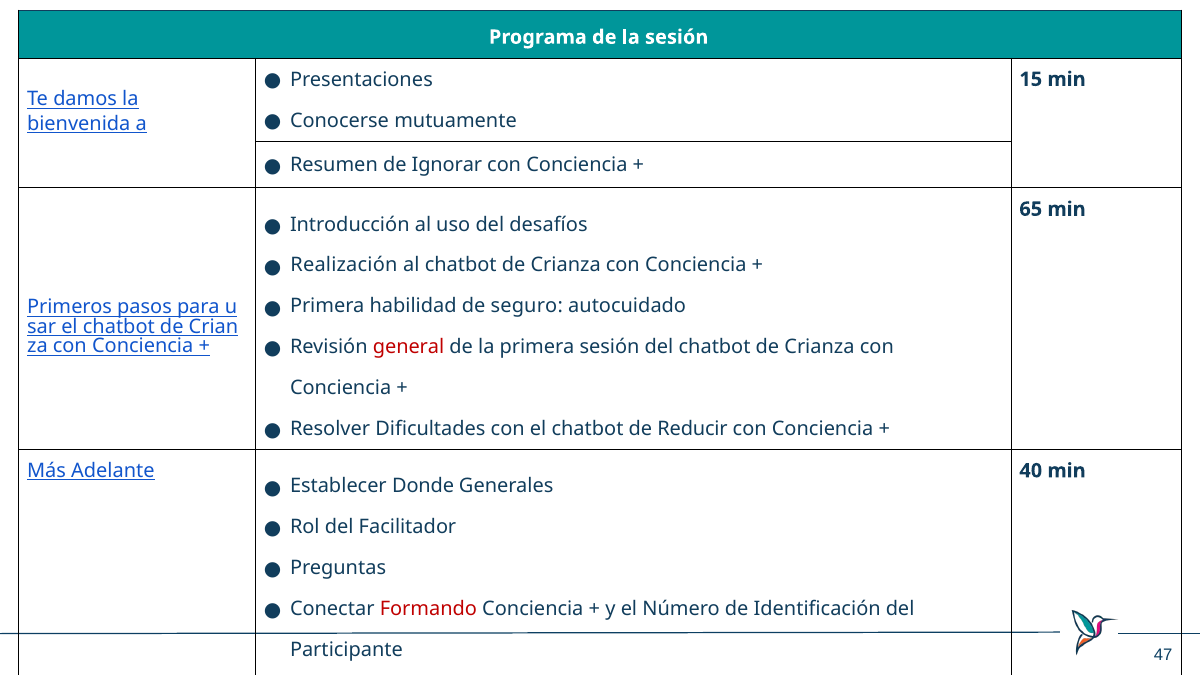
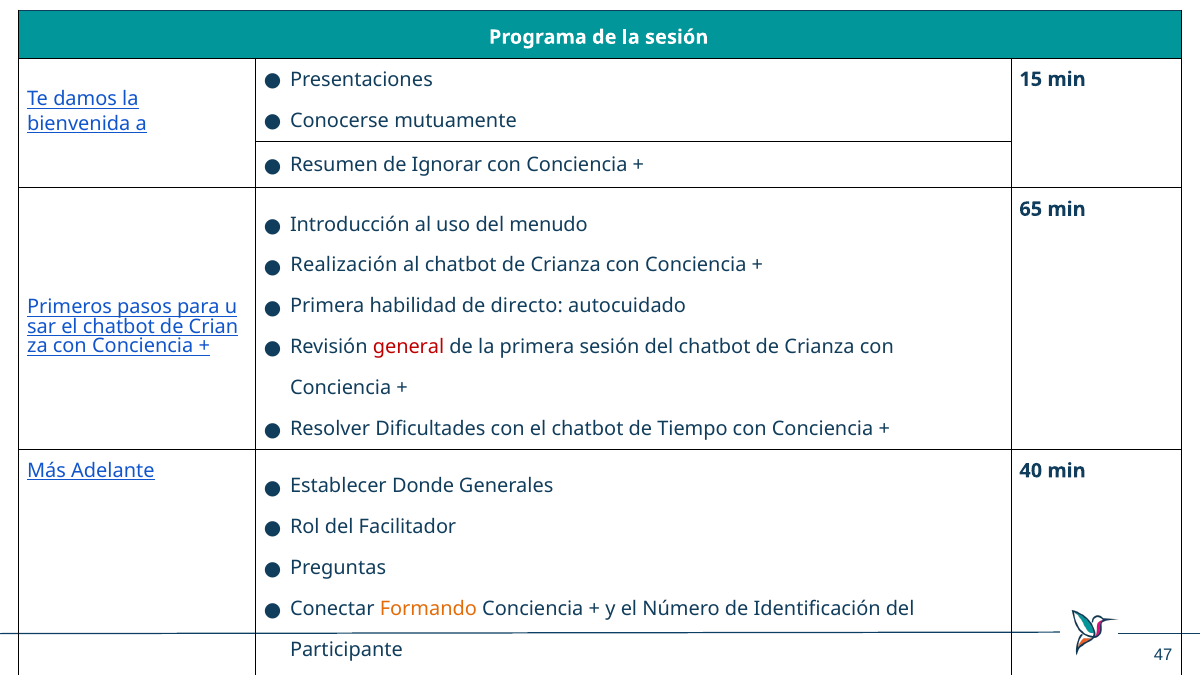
desafíos: desafíos -> menudo (549, 225)
seguro: seguro -> directo (527, 306)
Reducir: Reducir -> Tiempo (693, 429)
Formando colour: red -> orange (428, 609)
